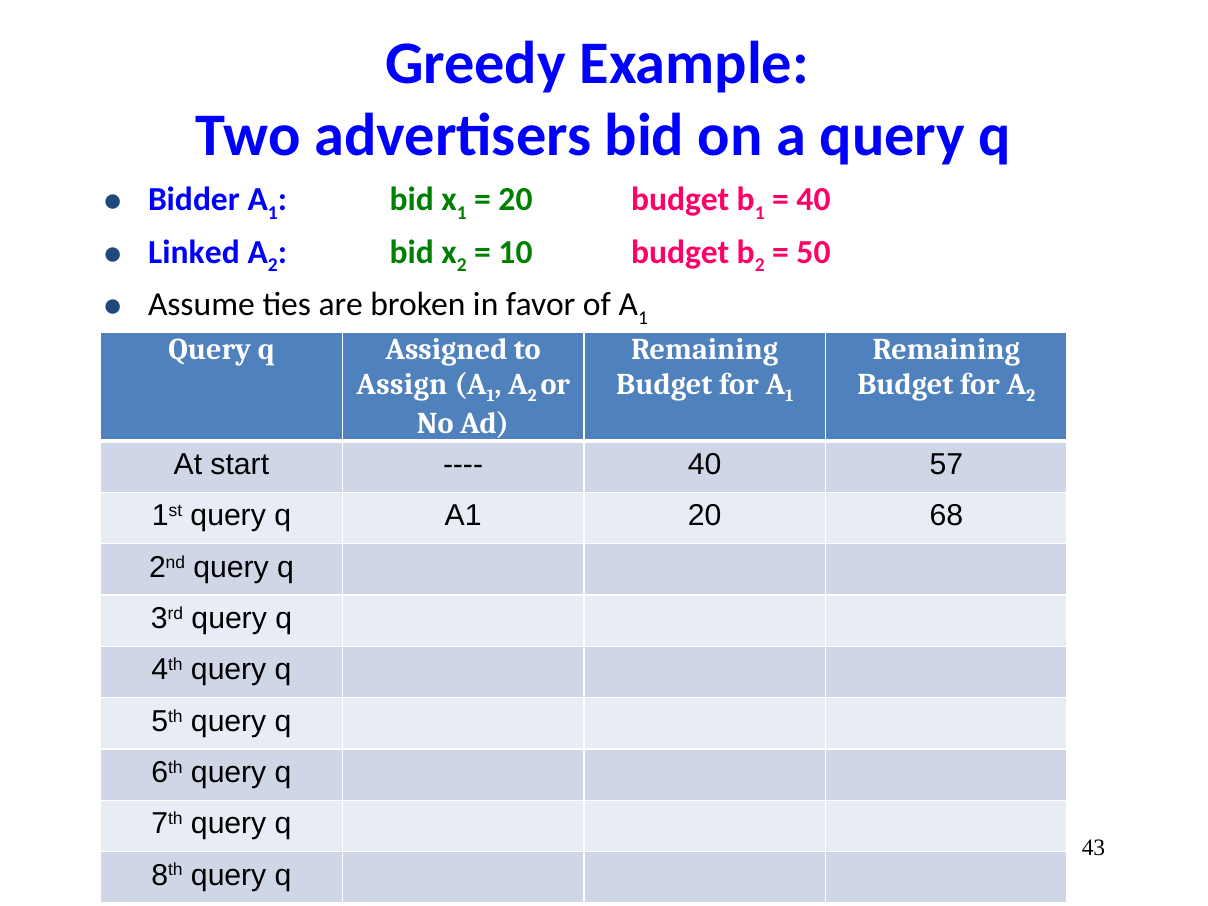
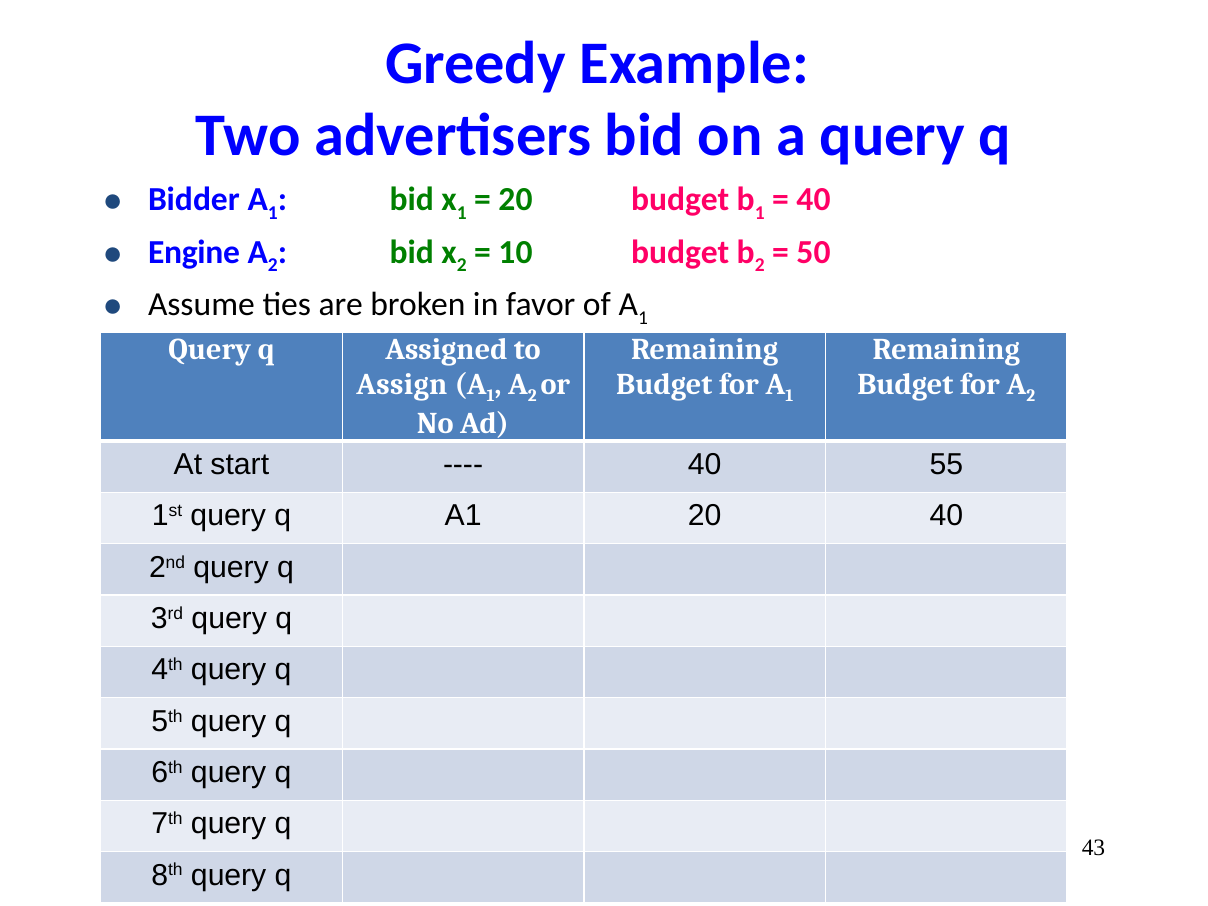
Linked: Linked -> Engine (194, 252)
57: 57 -> 55 (946, 465)
20 68: 68 -> 40 (946, 516)
